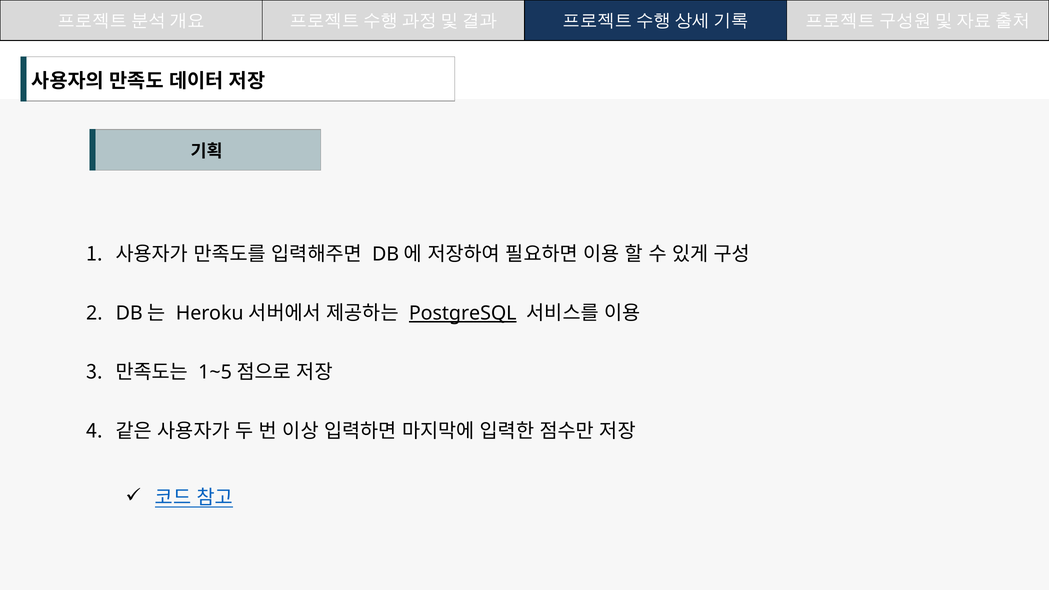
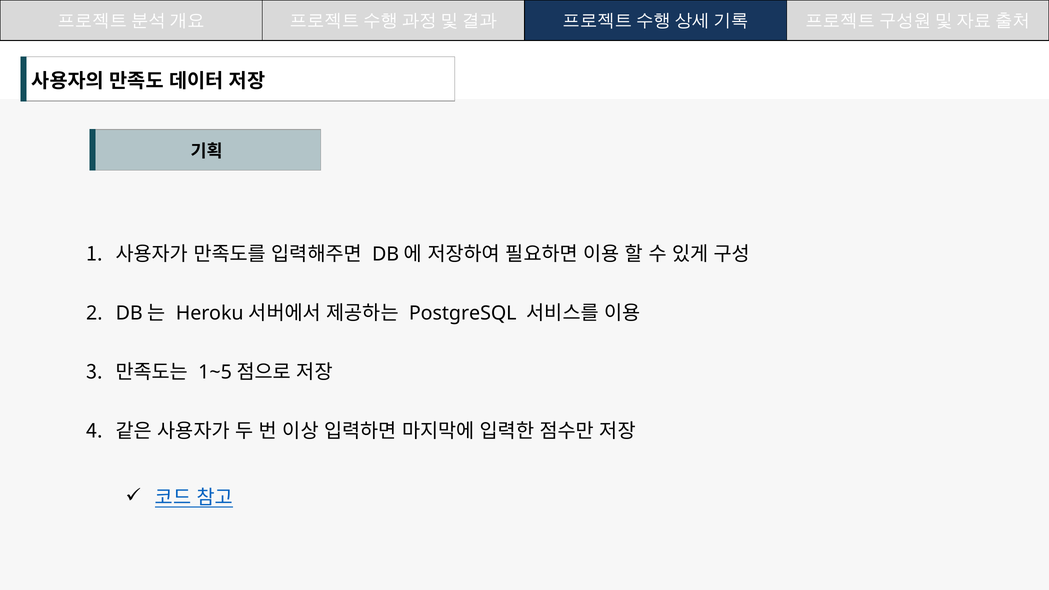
PostgreSQL underline: present -> none (463, 313)
